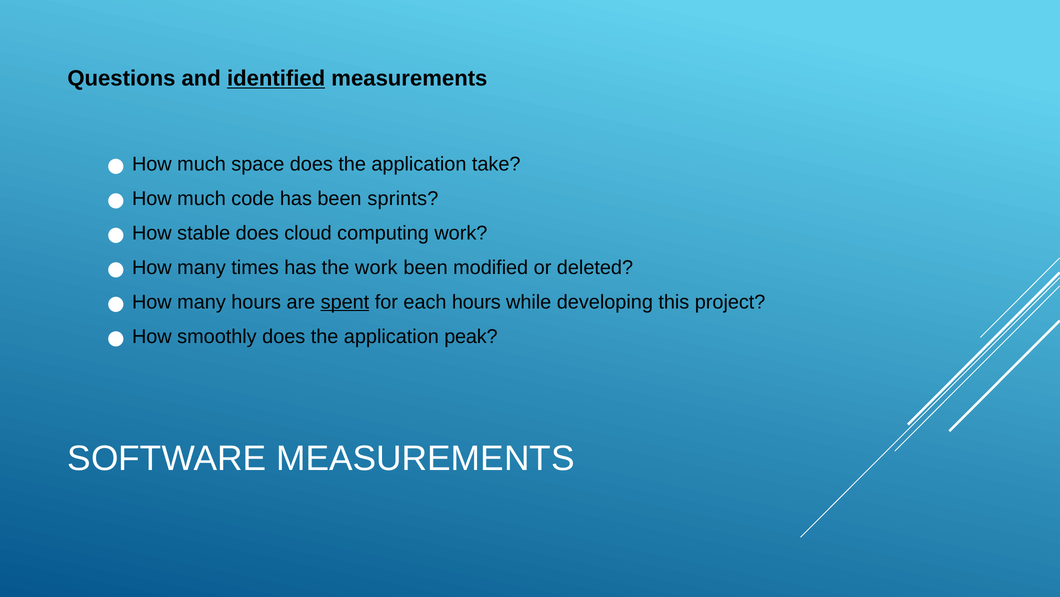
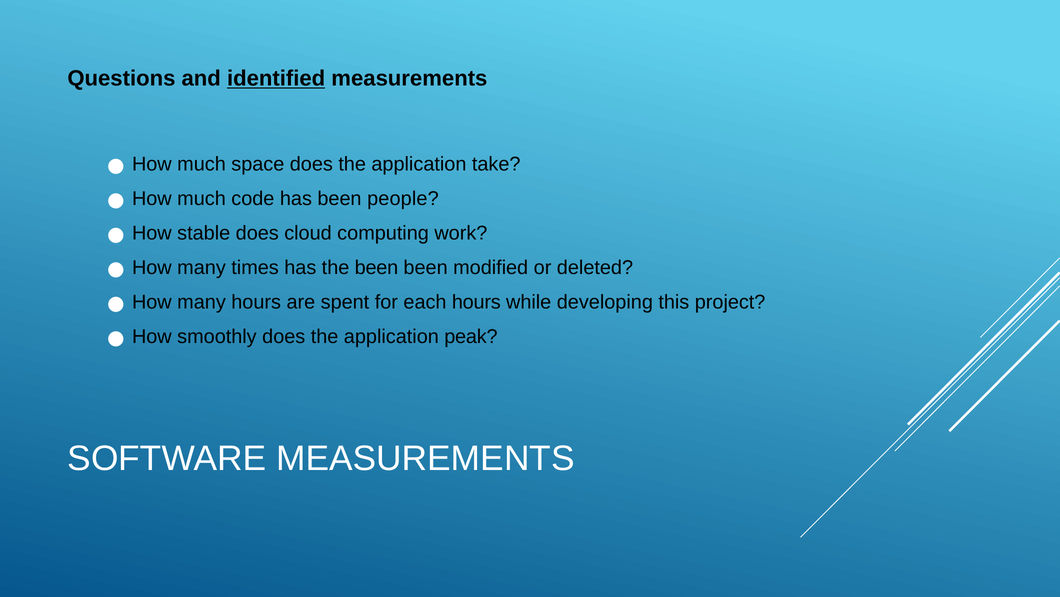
sprints: sprints -> people (403, 198)
the work: work -> been (376, 267)
spent underline: present -> none (345, 302)
